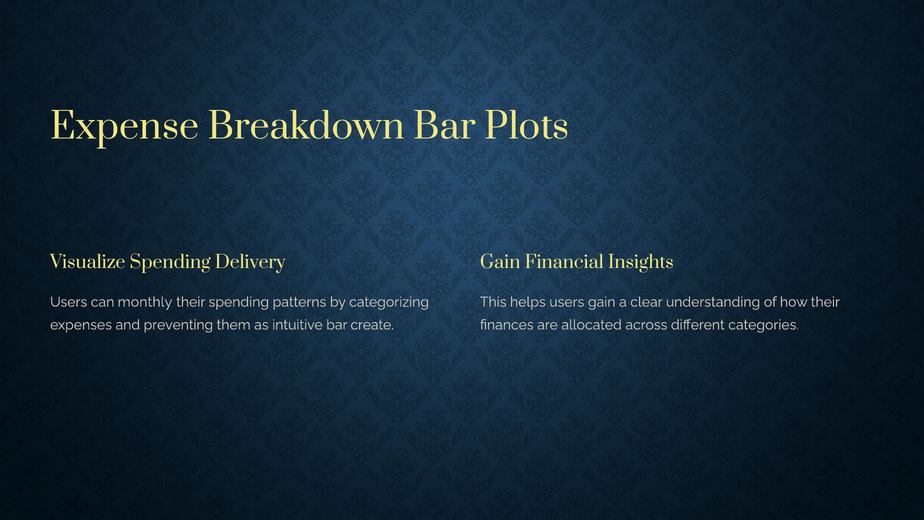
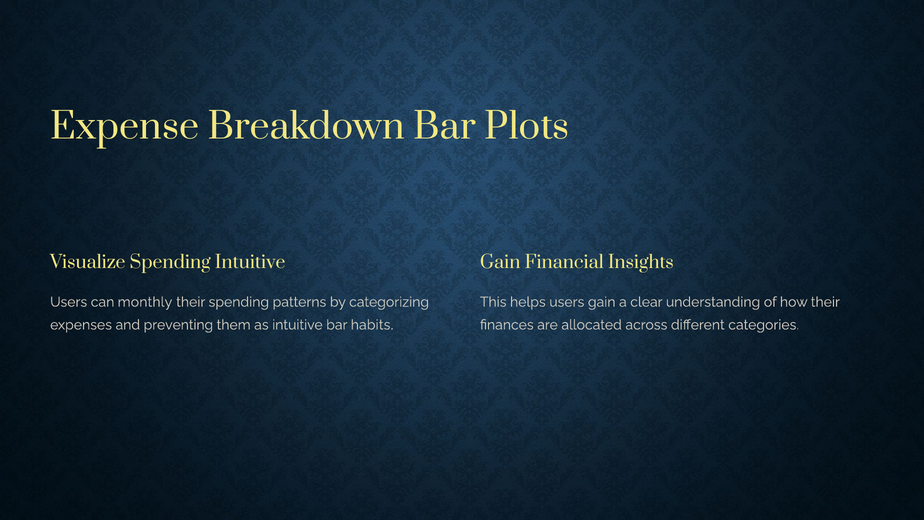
Spending Delivery: Delivery -> Intuitive (250, 262)
create: create -> habits (372, 325)
